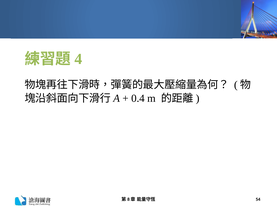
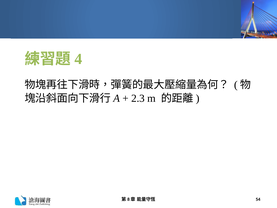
0.4: 0.4 -> 2.3 (138, 98)
